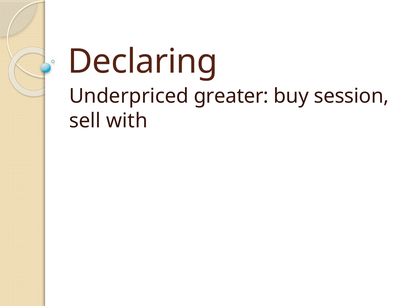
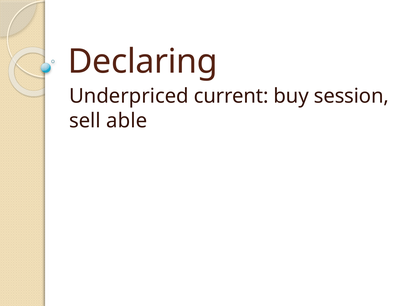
greater: greater -> current (231, 96)
with: with -> able (127, 120)
